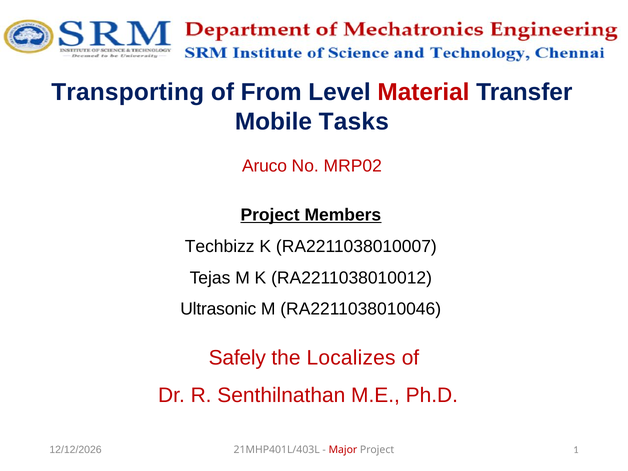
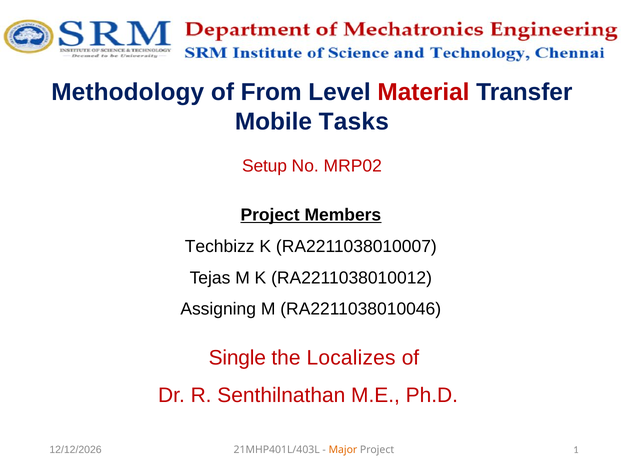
Transporting: Transporting -> Methodology (128, 92)
Aruco: Aruco -> Setup (265, 166)
Ultrasonic: Ultrasonic -> Assigning (218, 309)
Safely: Safely -> Single (237, 358)
Major colour: red -> orange (343, 450)
